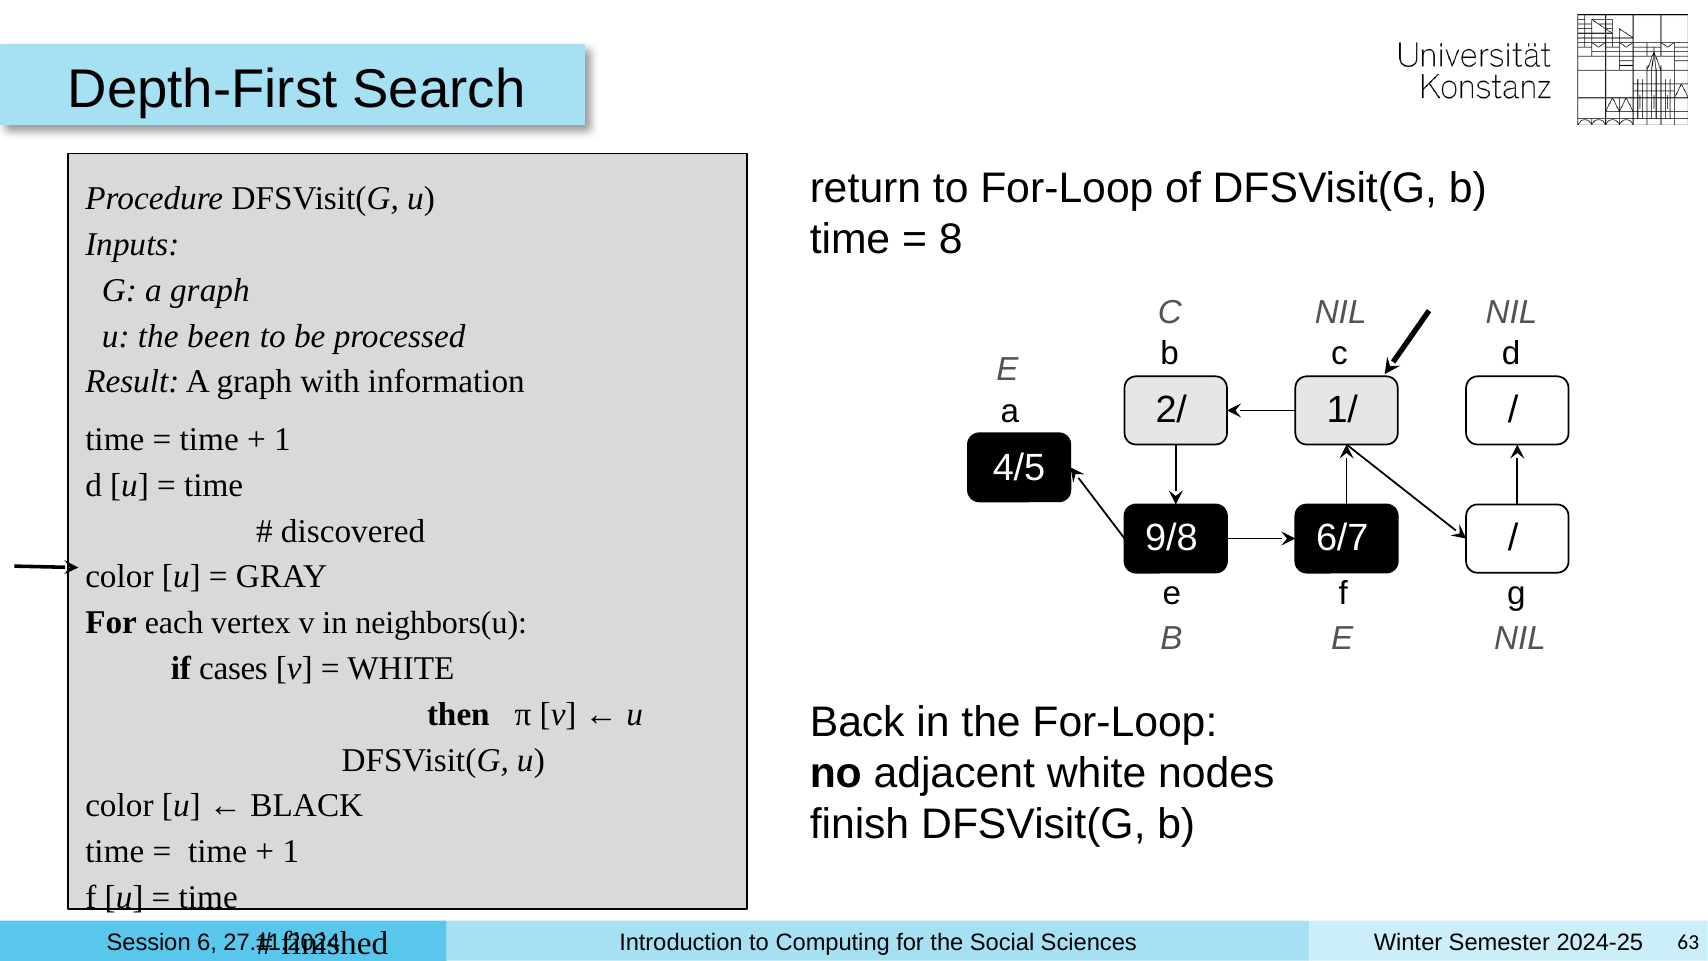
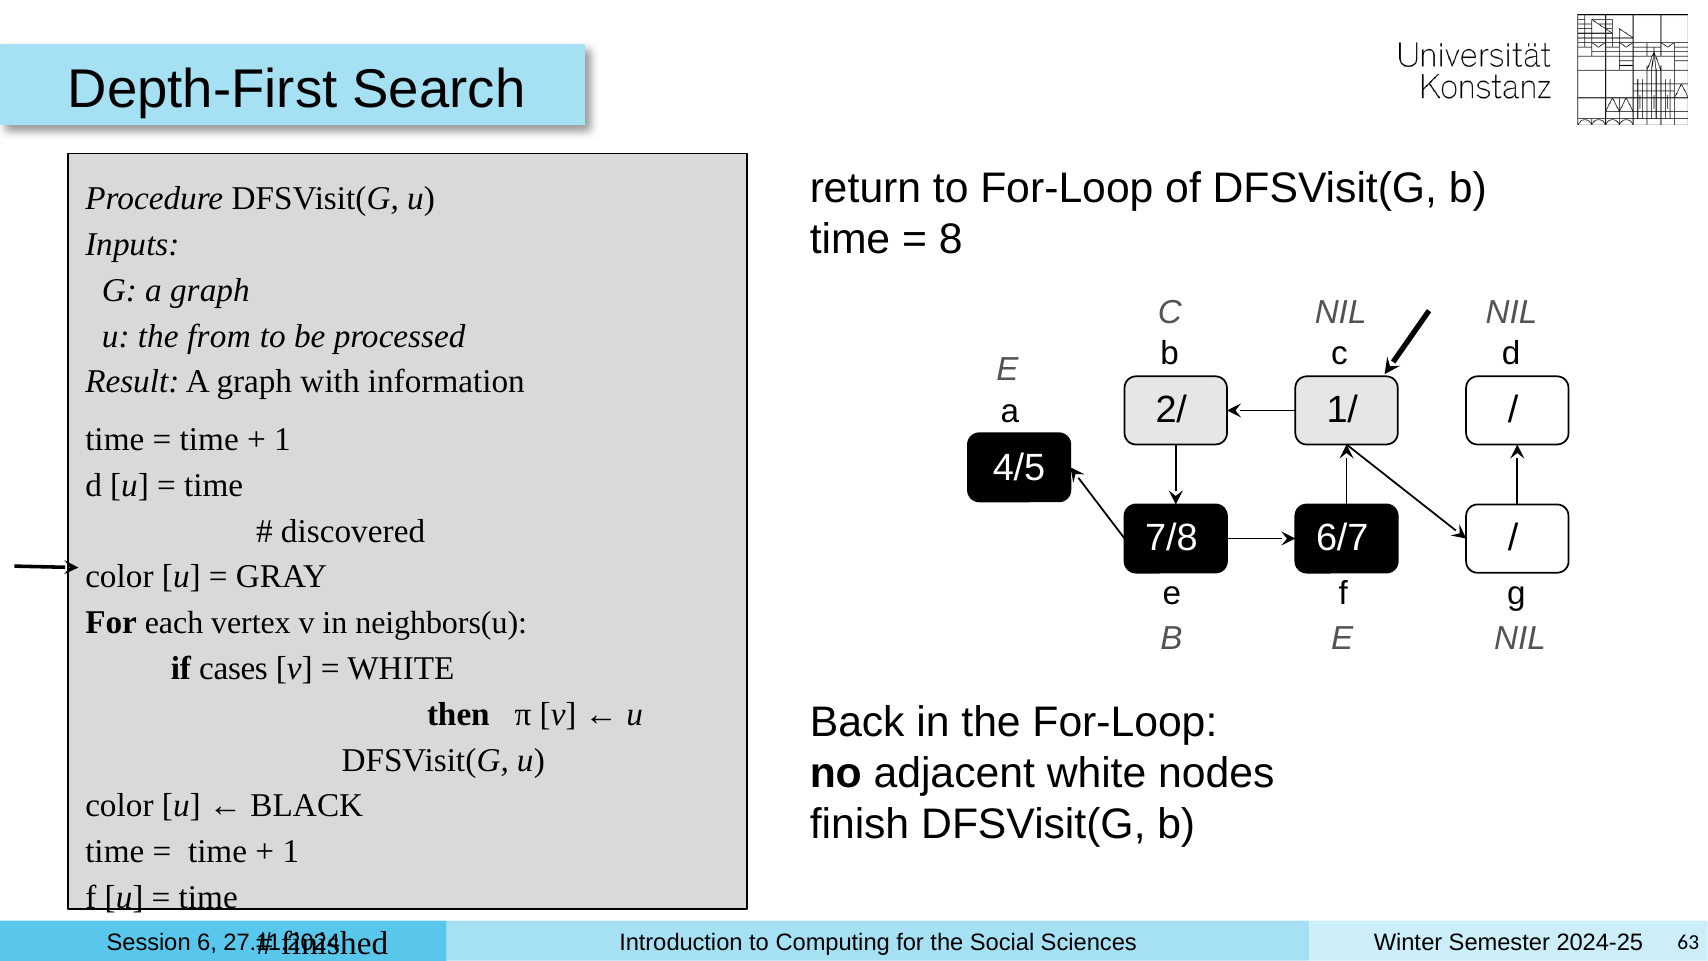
been: been -> from (219, 336)
9/8: 9/8 -> 7/8 (1171, 538)
